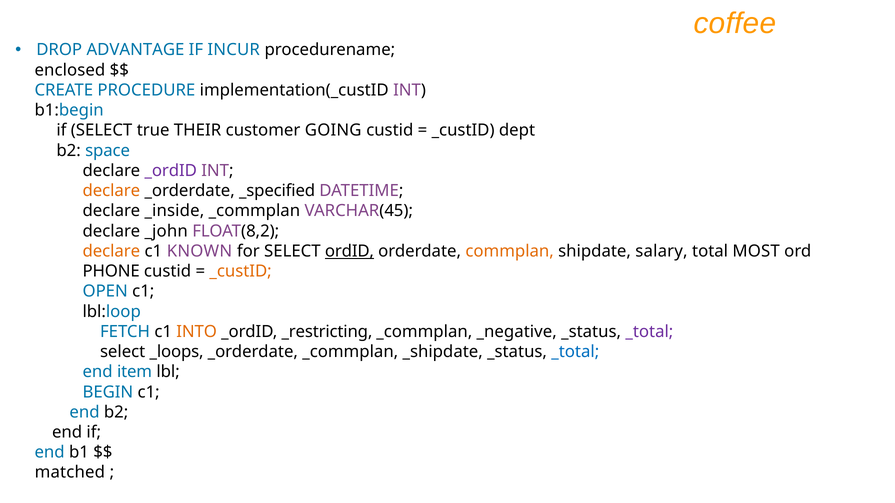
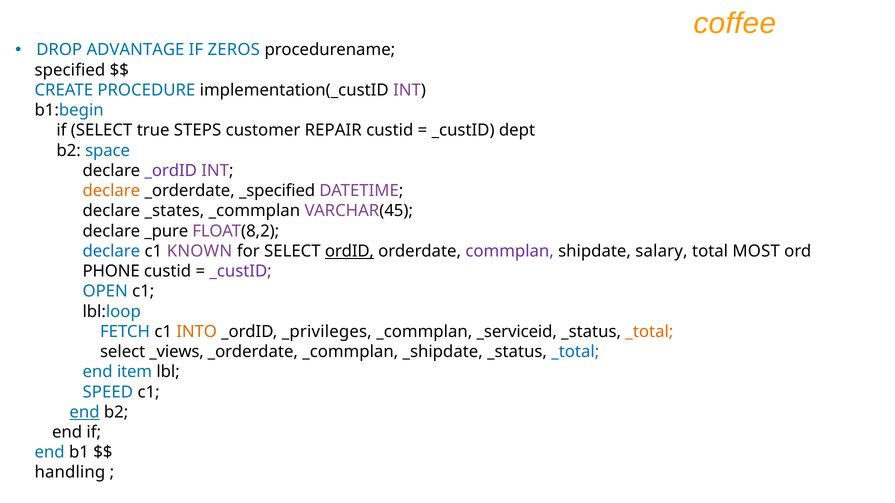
INCUR: INCUR -> ZEROS (234, 50)
enclosed: enclosed -> specified (70, 70)
THEIR: THEIR -> STEPS (198, 131)
GOING: GOING -> REPAIR (333, 131)
_inside: _inside -> _states (174, 211)
_john: _john -> _pure (166, 231)
declare colour: orange -> blue (111, 251)
commplan colour: orange -> purple (510, 251)
_custID colour: orange -> purple (241, 271)
_restricting: _restricting -> _privileges (327, 332)
_negative: _negative -> _serviceid (517, 332)
_total colour: purple -> orange (649, 332)
_loops: _loops -> _views (177, 352)
BEGIN: BEGIN -> SPEED (108, 392)
end underline: none -> present (85, 412)
matched: matched -> handling (70, 473)
